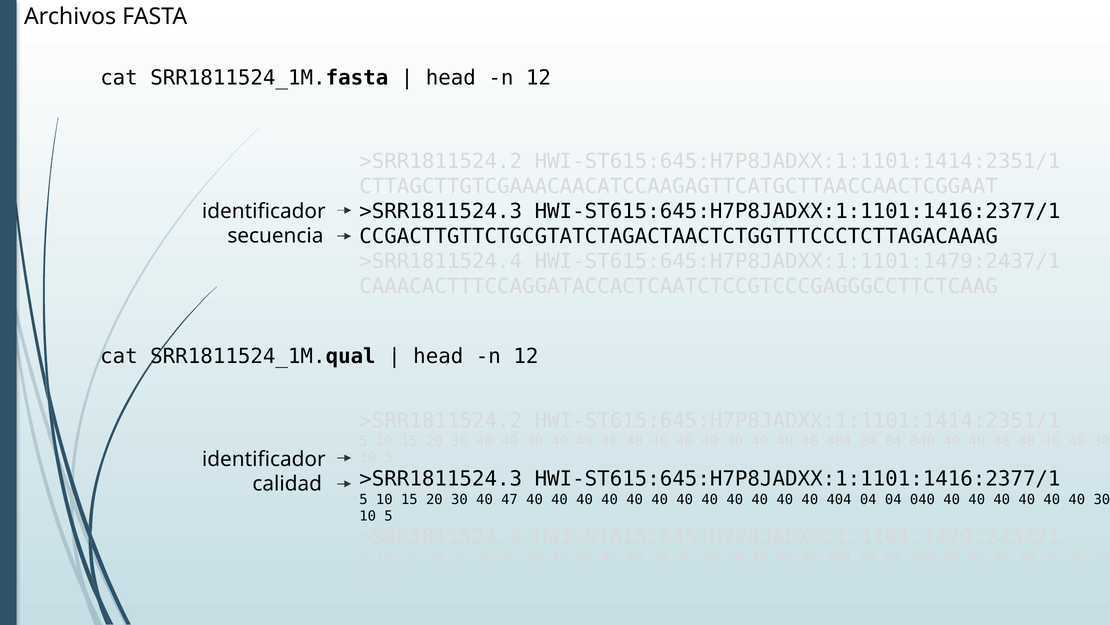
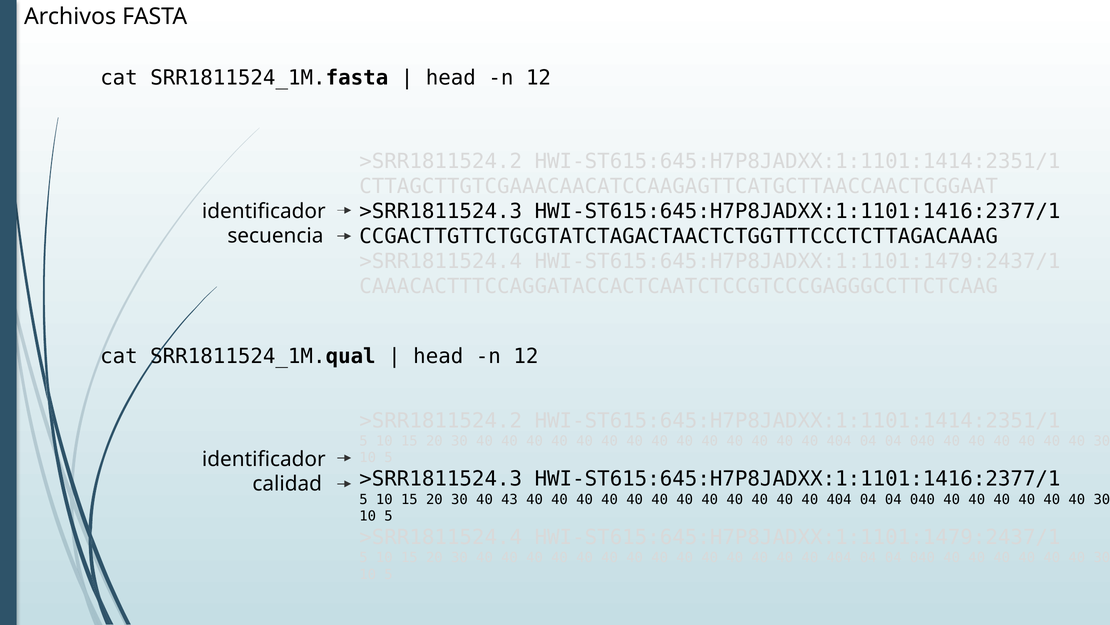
47: 47 -> 43 (509, 499)
